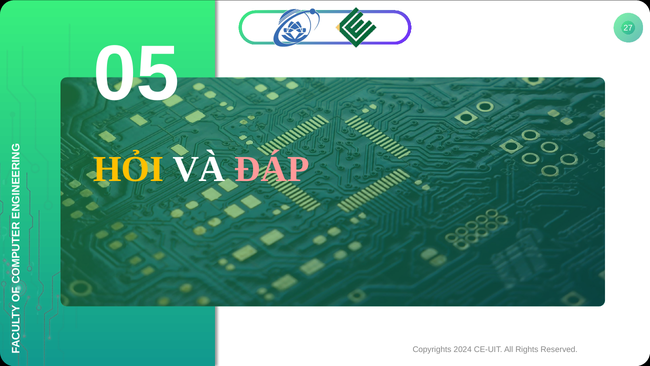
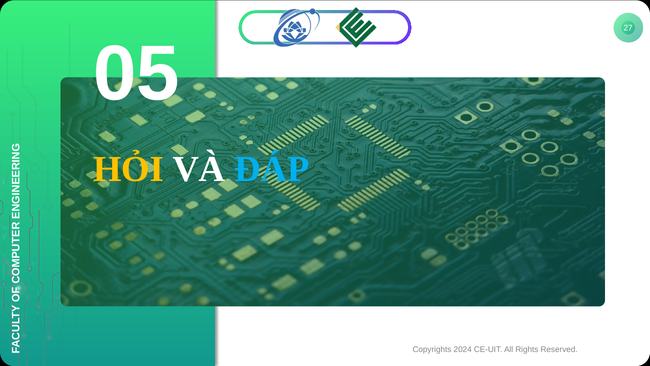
ĐÁP colour: pink -> light blue (272, 169)
